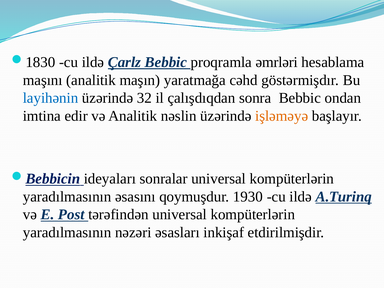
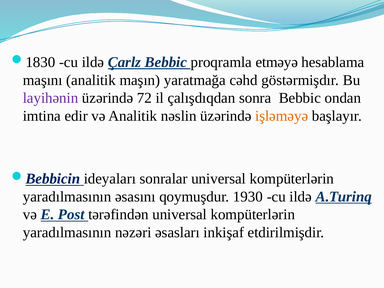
əmrləri: əmrləri -> etməyə (277, 62)
layihənin colour: blue -> purple (51, 98)
32: 32 -> 72 (144, 98)
